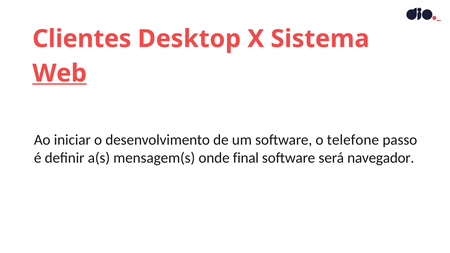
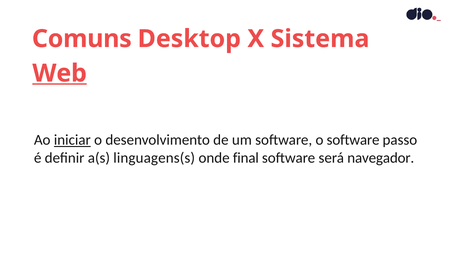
Clientes: Clientes -> Comuns (82, 39)
iniciar underline: none -> present (72, 140)
o telefone: telefone -> software (353, 140)
mensagem(s: mensagem(s -> linguagens(s (154, 158)
